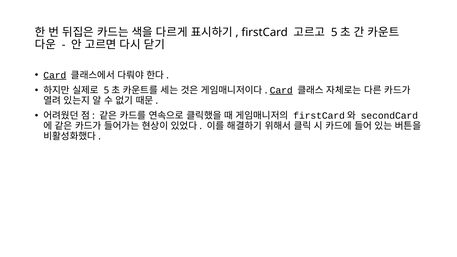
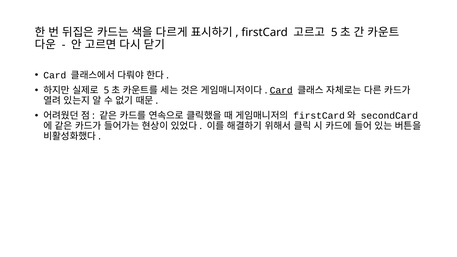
Card underline: present -> none (55, 75)
